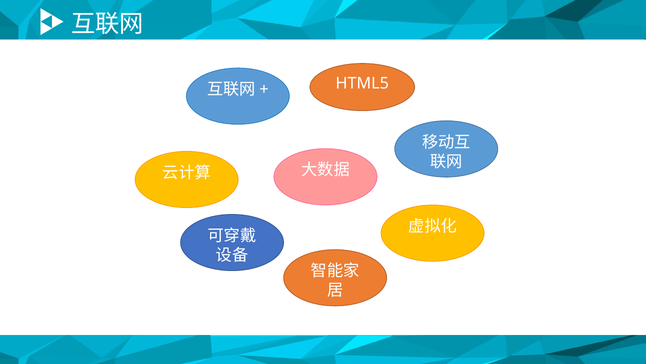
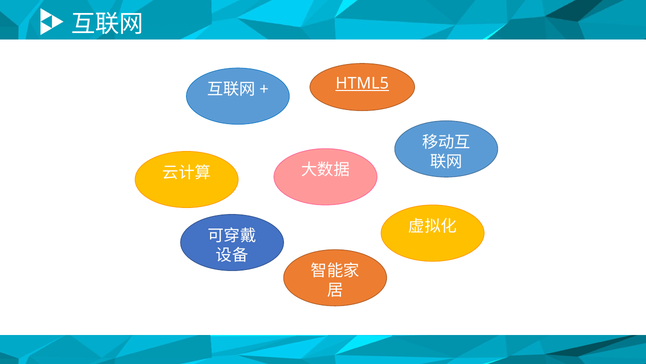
HTML5 underline: none -> present (362, 83)
